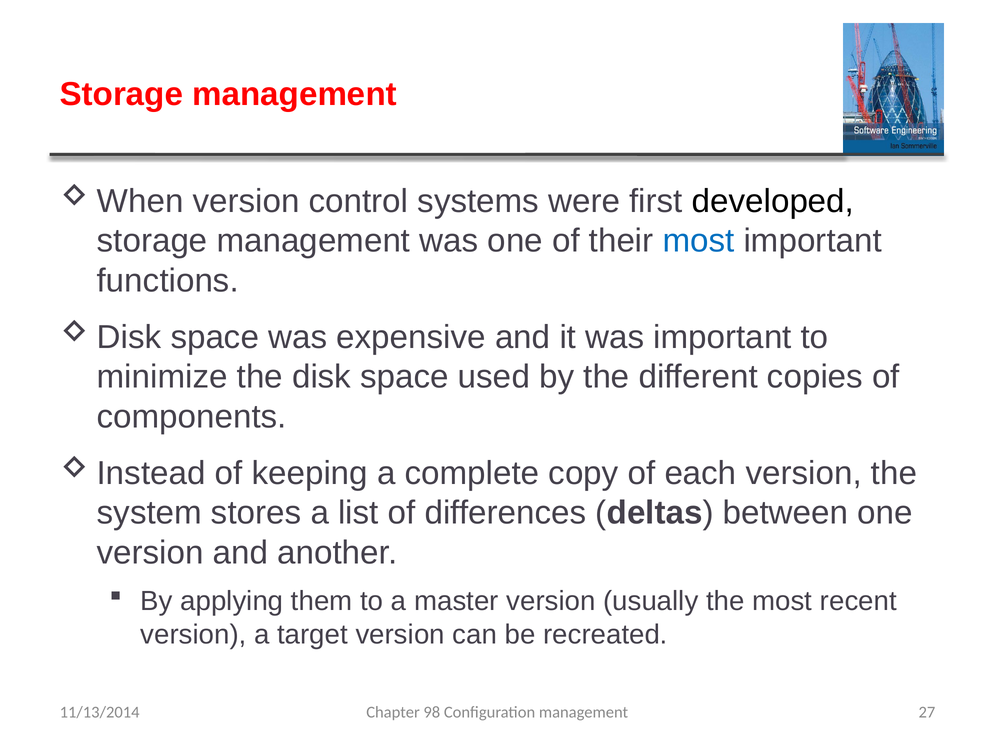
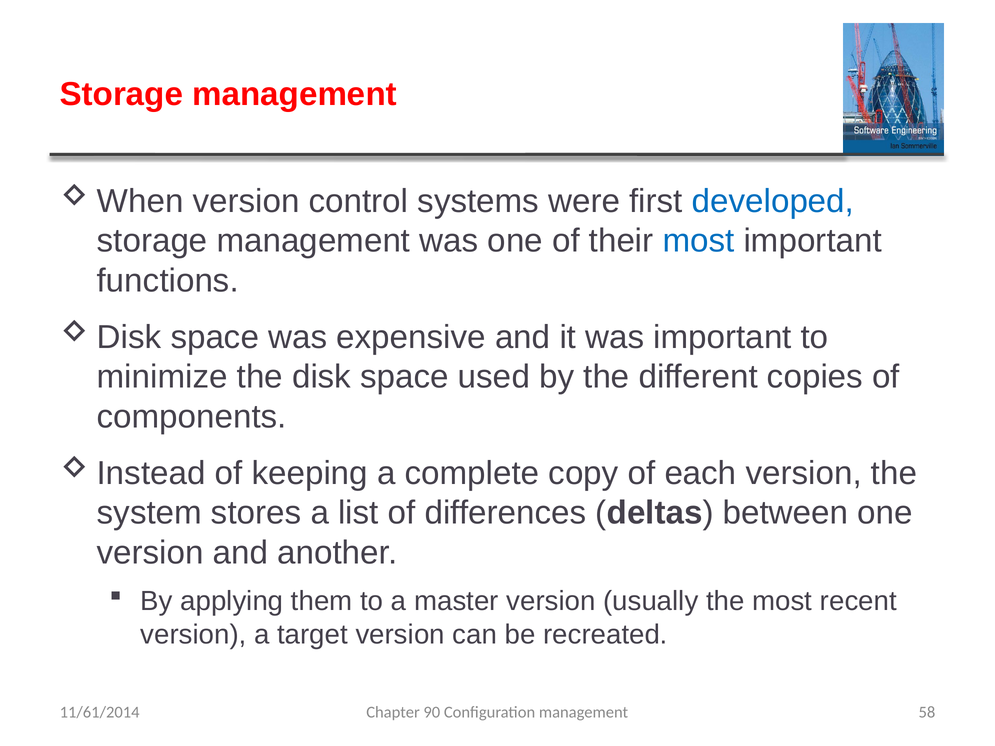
developed colour: black -> blue (773, 201)
98: 98 -> 90 (432, 712)
27: 27 -> 58 (927, 712)
11/13/2014: 11/13/2014 -> 11/61/2014 (100, 713)
